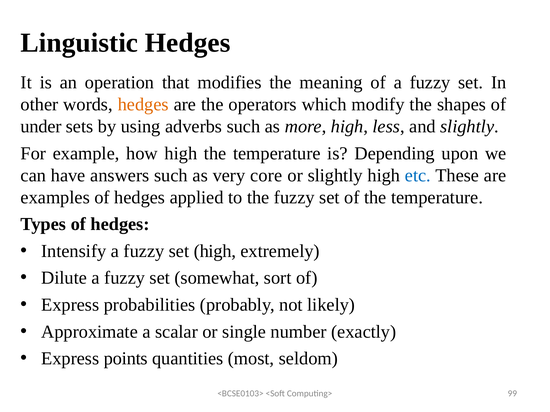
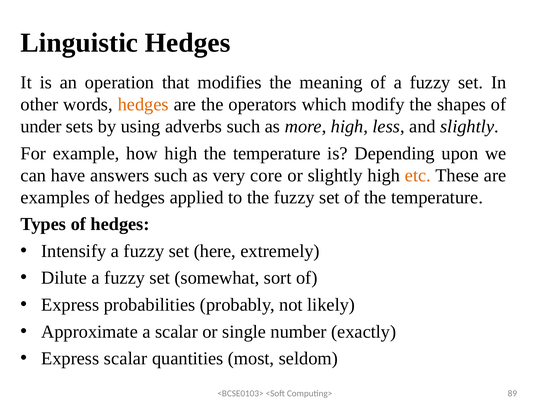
etc colour: blue -> orange (418, 176)
set high: high -> here (215, 251)
Express points: points -> scalar (126, 359)
99: 99 -> 89 (512, 394)
